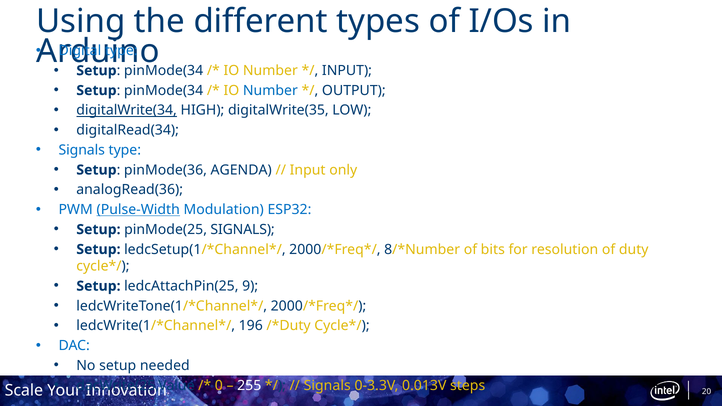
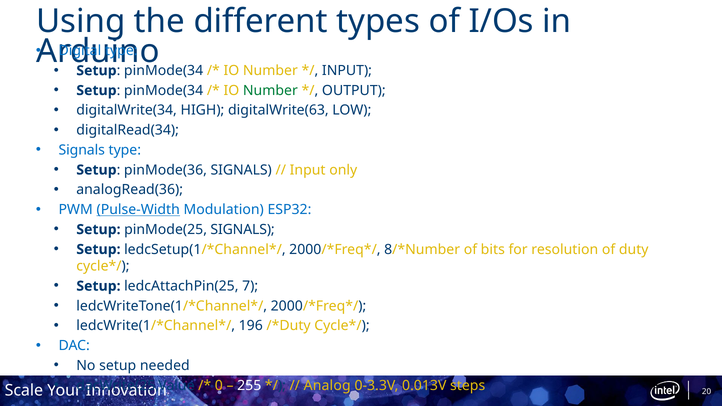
Number colour: blue -> green (270, 91)
digitalWrite(34 underline: present -> none (127, 110)
digitalWrite(35: digitalWrite(35 -> digitalWrite(63 (278, 110)
pinMode(36 AGENDA: AGENDA -> SIGNALS (241, 170)
9: 9 -> 7 (250, 286)
Signals: Signals -> Analog (327, 386)
